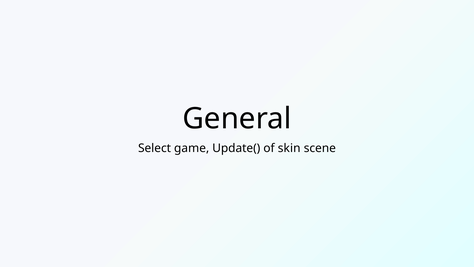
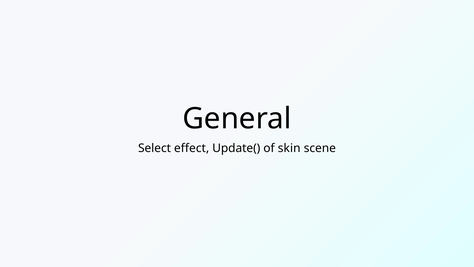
game: game -> effect (192, 148)
